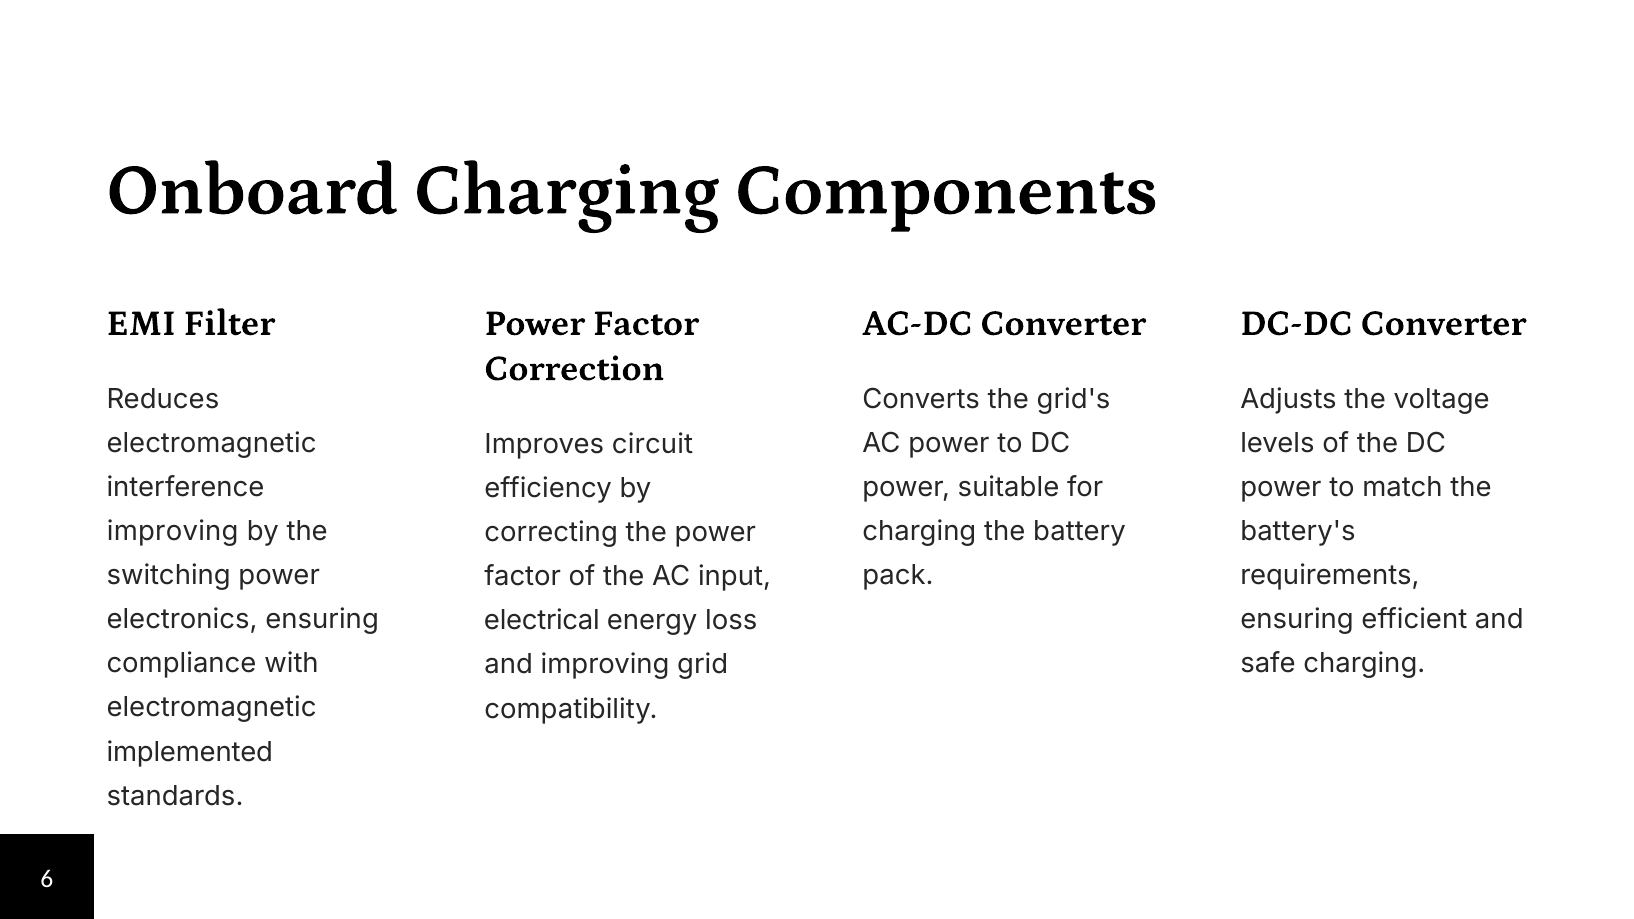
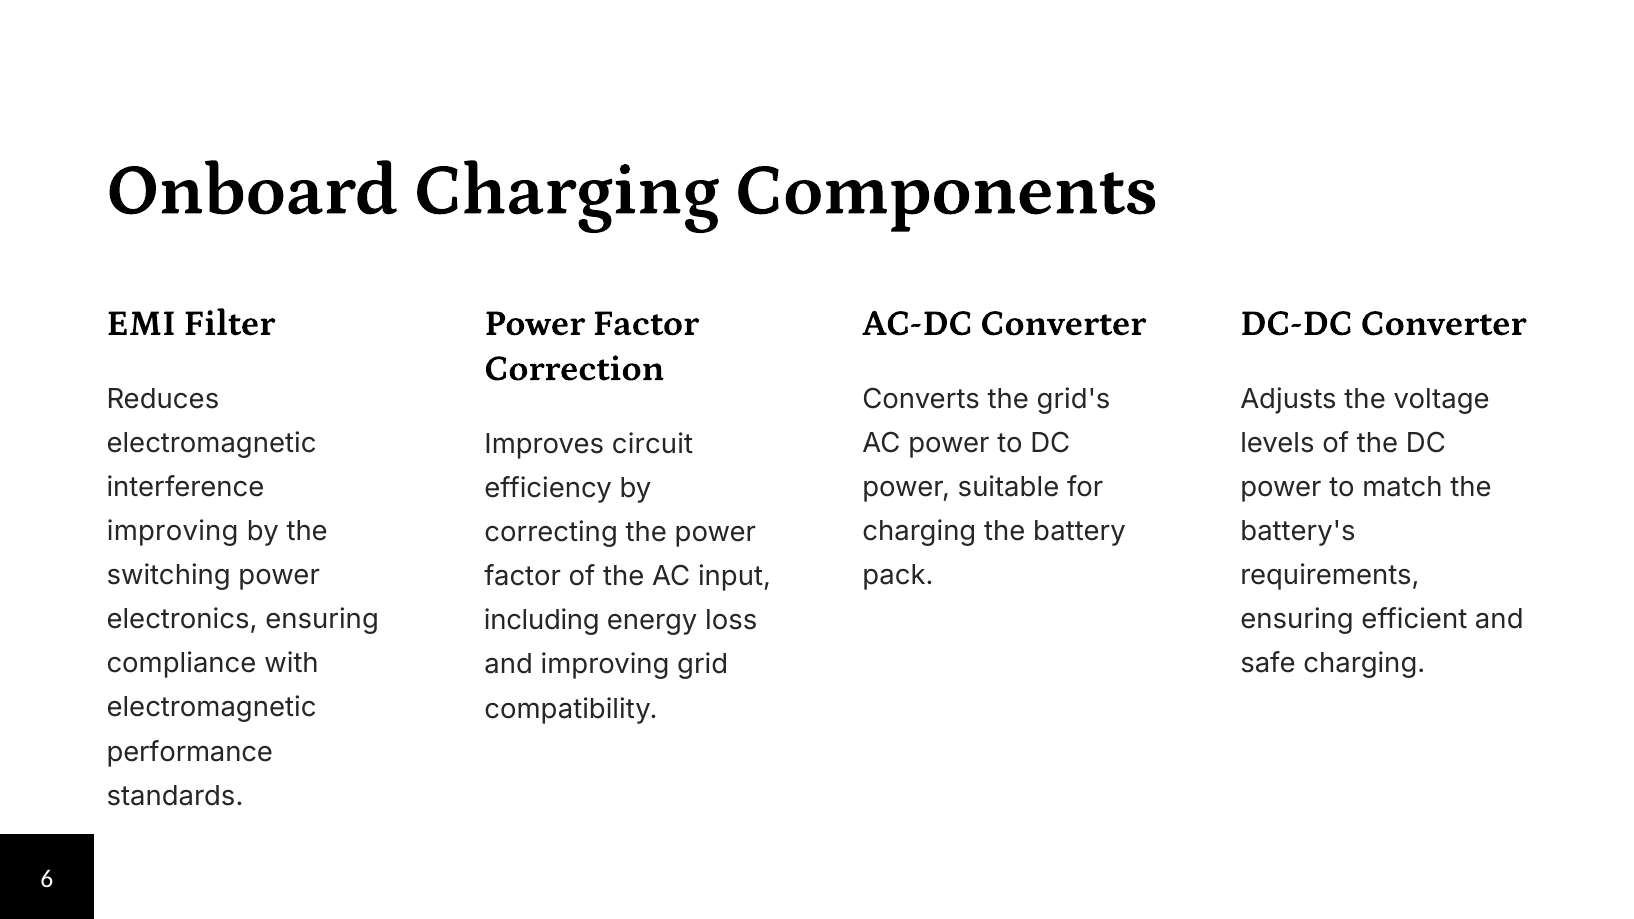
electrical: electrical -> including (542, 621)
implemented: implemented -> performance (190, 752)
